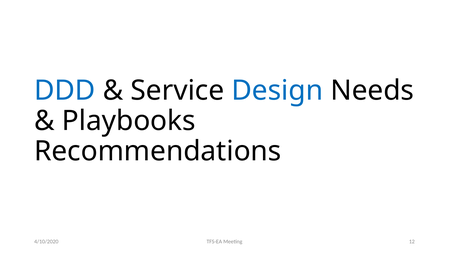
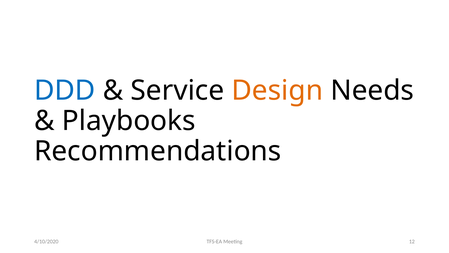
Design colour: blue -> orange (277, 90)
